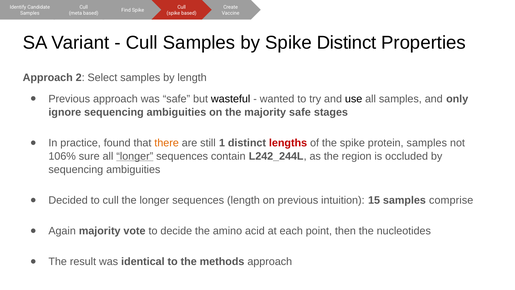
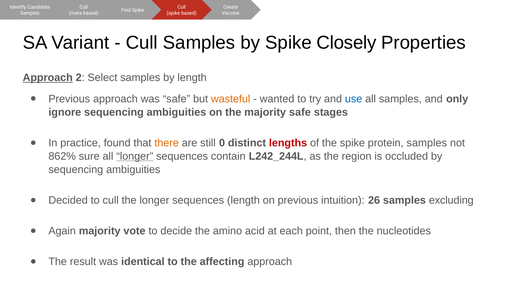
Spike Distinct: Distinct -> Closely (347, 43)
Approach underline: none -> present (48, 78)
wasteful colour: black -> orange (231, 99)
use colour: black -> blue (354, 99)
1: 1 -> 0 (222, 143)
106%: 106% -> 862% (62, 156)
15: 15 -> 26 (374, 200)
comprise: comprise -> excluding (451, 200)
methods: methods -> affecting (222, 261)
